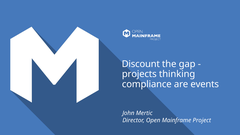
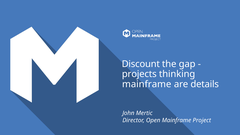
compliance: compliance -> mainframe (147, 84)
events: events -> details (205, 84)
